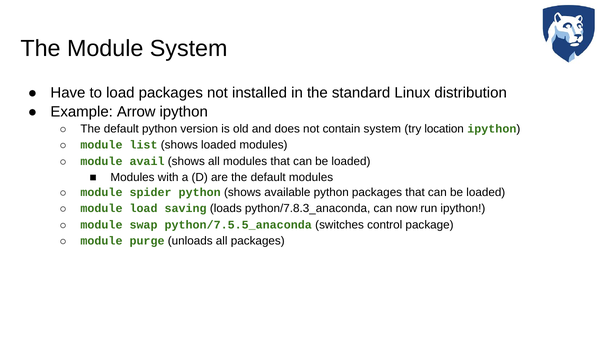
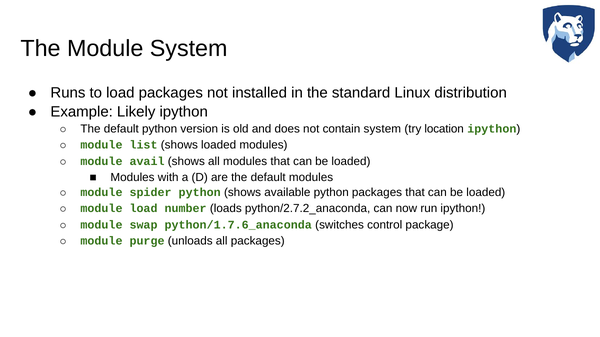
Have: Have -> Runs (68, 93)
Arrow: Arrow -> Likely (136, 112)
saving: saving -> number (186, 209)
python/7.8.3_anaconda: python/7.8.3_anaconda -> python/2.7.2_anaconda (308, 209)
python/7.5.5_anaconda: python/7.5.5_anaconda -> python/1.7.6_anaconda (238, 225)
